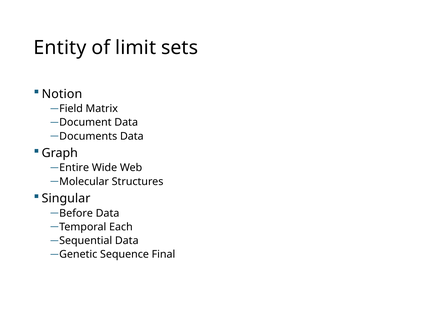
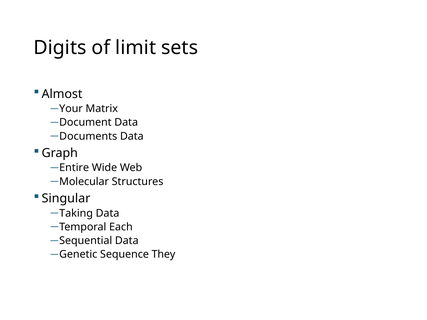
Entity: Entity -> Digits (60, 48)
Notion: Notion -> Almost (62, 94)
Field: Field -> Your (71, 109)
Before: Before -> Taking (76, 213)
Final: Final -> They (163, 255)
